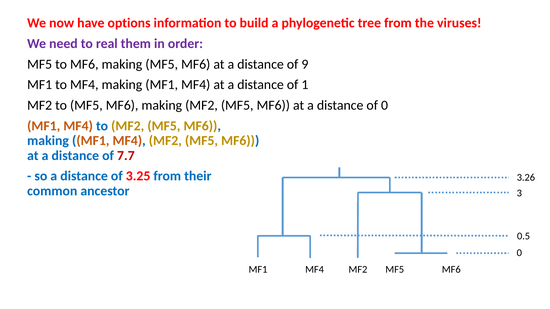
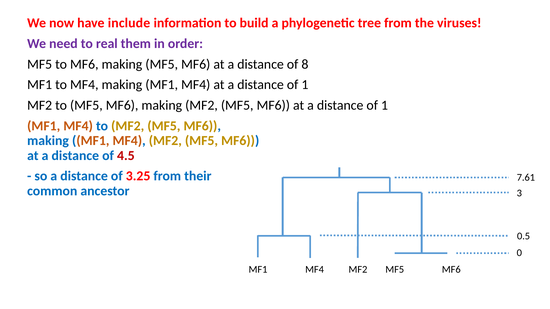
options: options -> include (129, 23)
9: 9 -> 8 (305, 64)
0: 0 -> 1 (385, 105)
7.7: 7.7 -> 4.5 (126, 156)
3.26: 3.26 -> 7.61 (526, 178)
